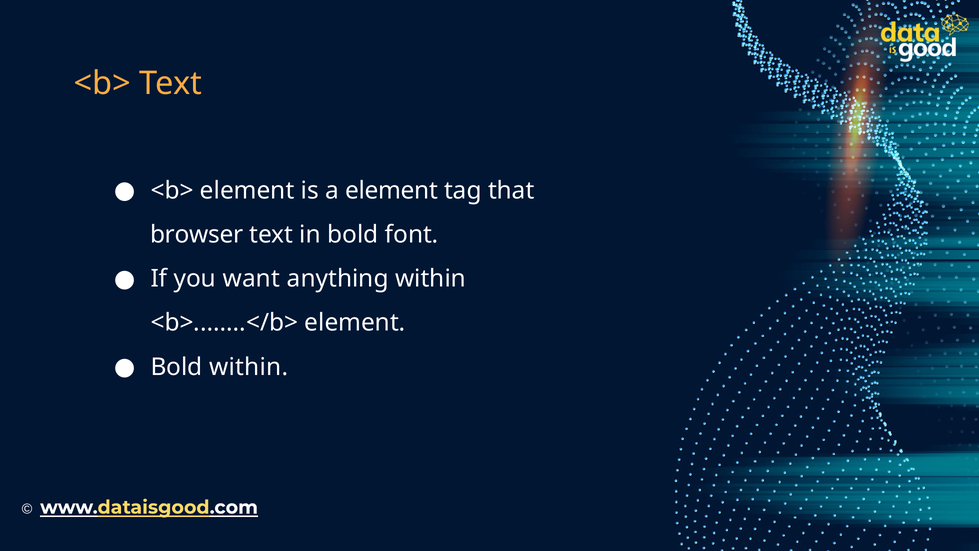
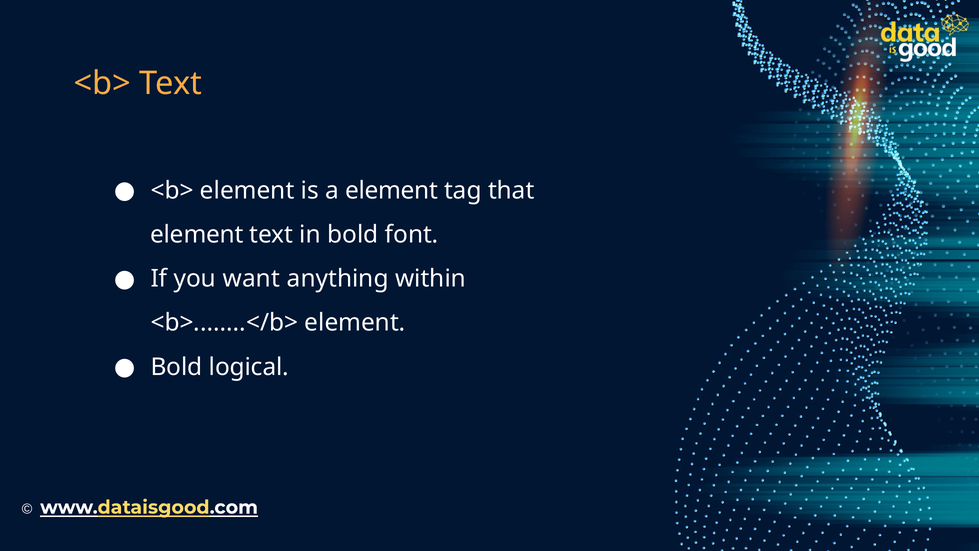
browser: browser -> element (197, 235)
Bold within: within -> logical (249, 367)
